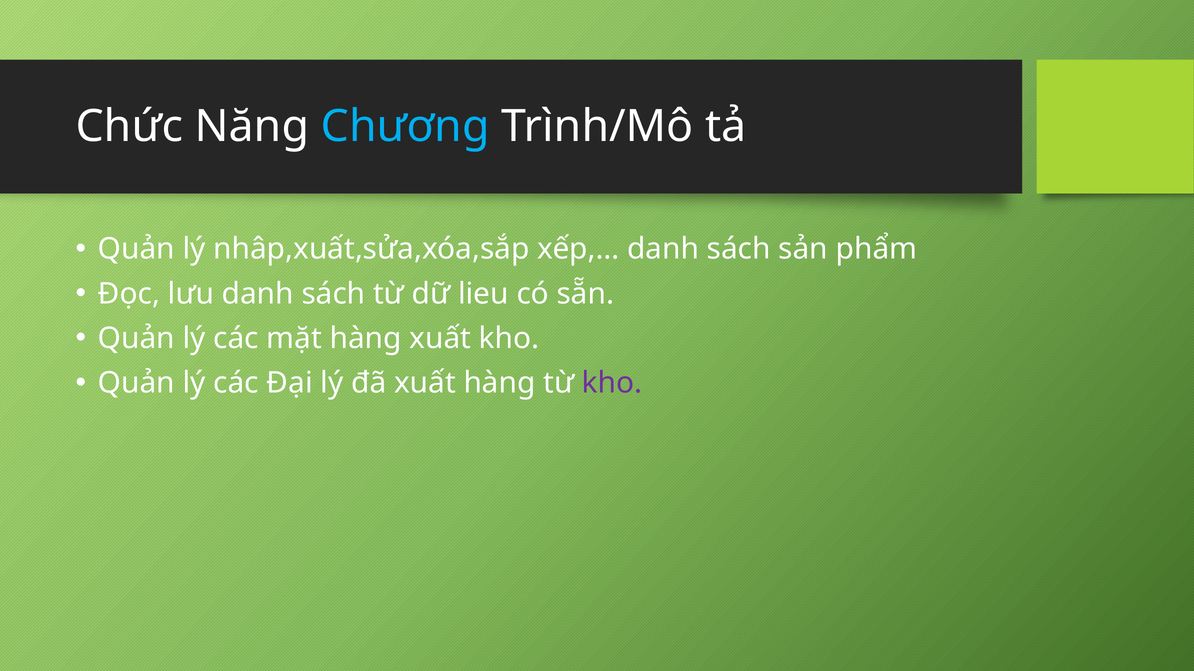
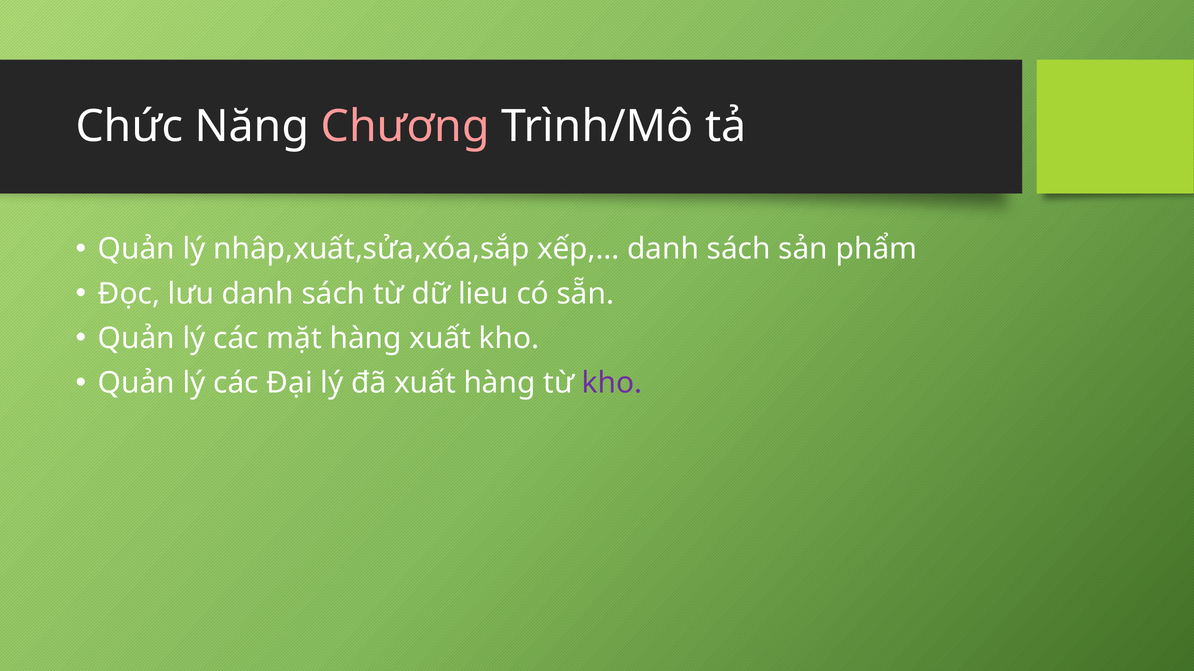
Chương colour: light blue -> pink (405, 126)
